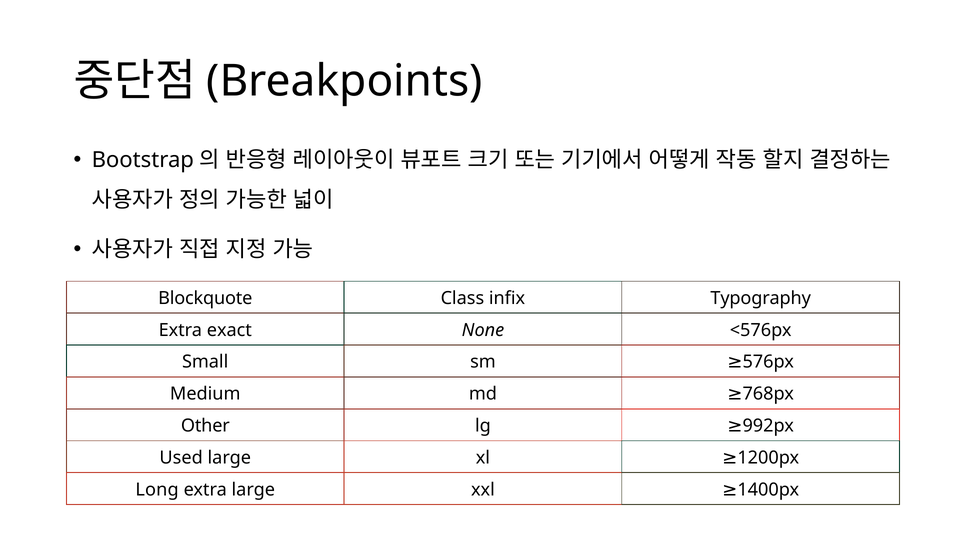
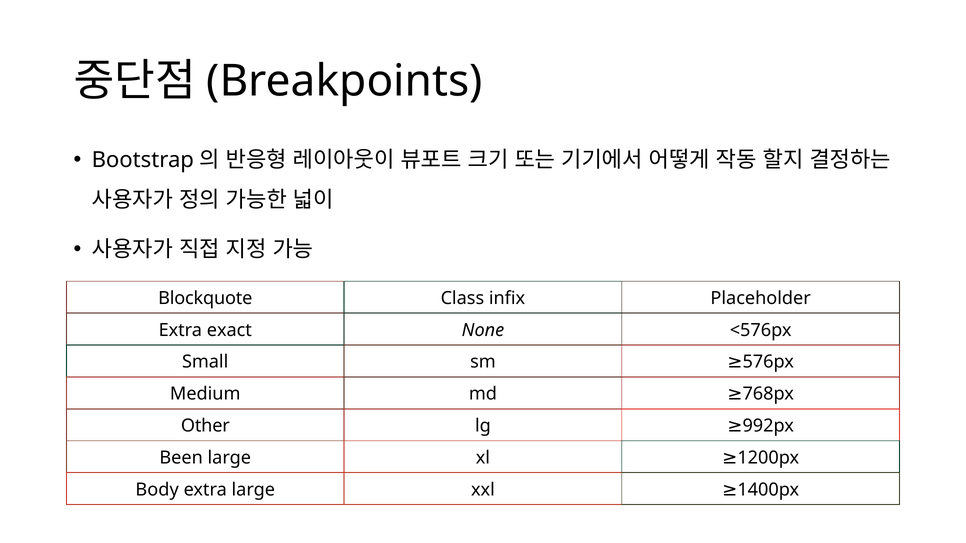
Typography: Typography -> Placeholder (761, 298)
Used: Used -> Been (181, 458)
Long: Long -> Body (157, 490)
